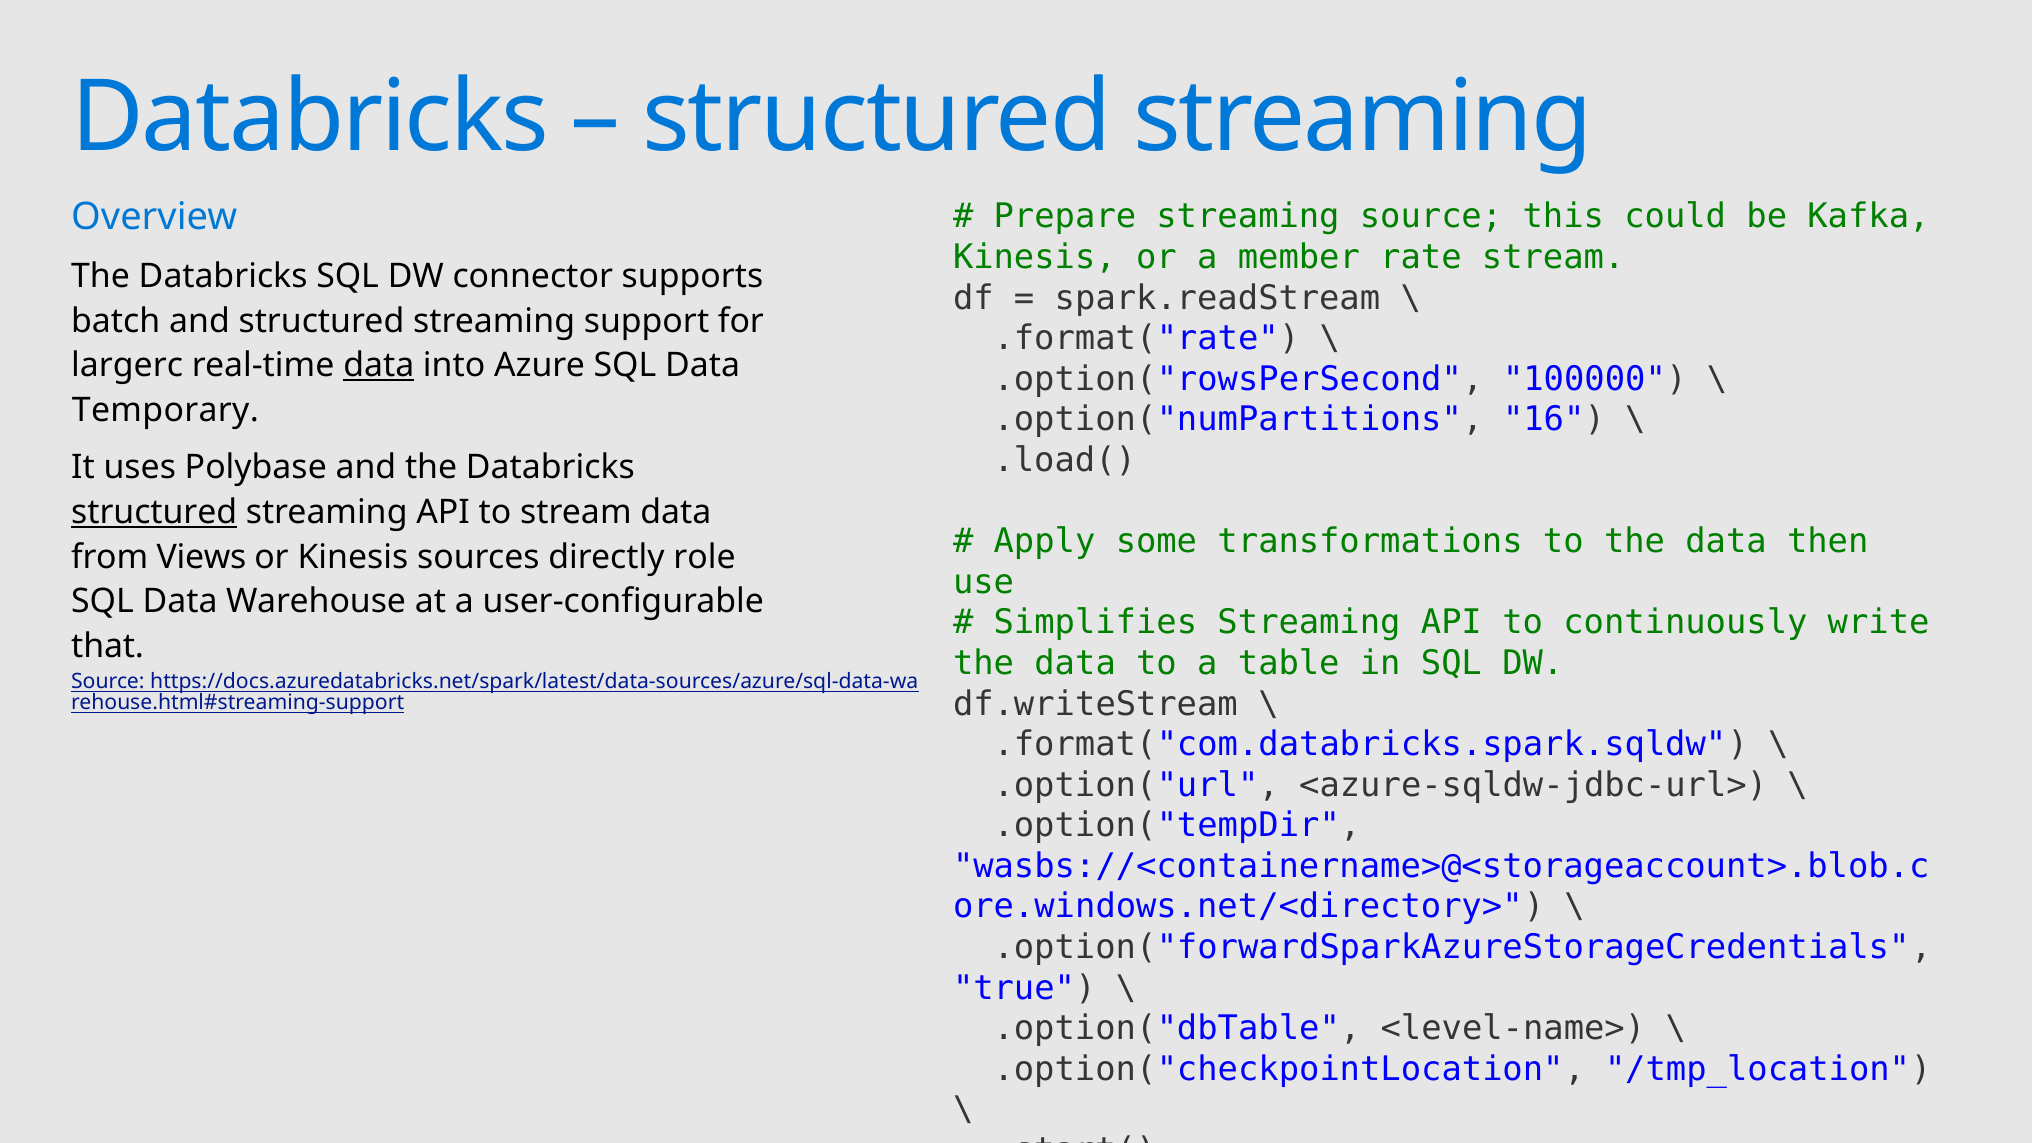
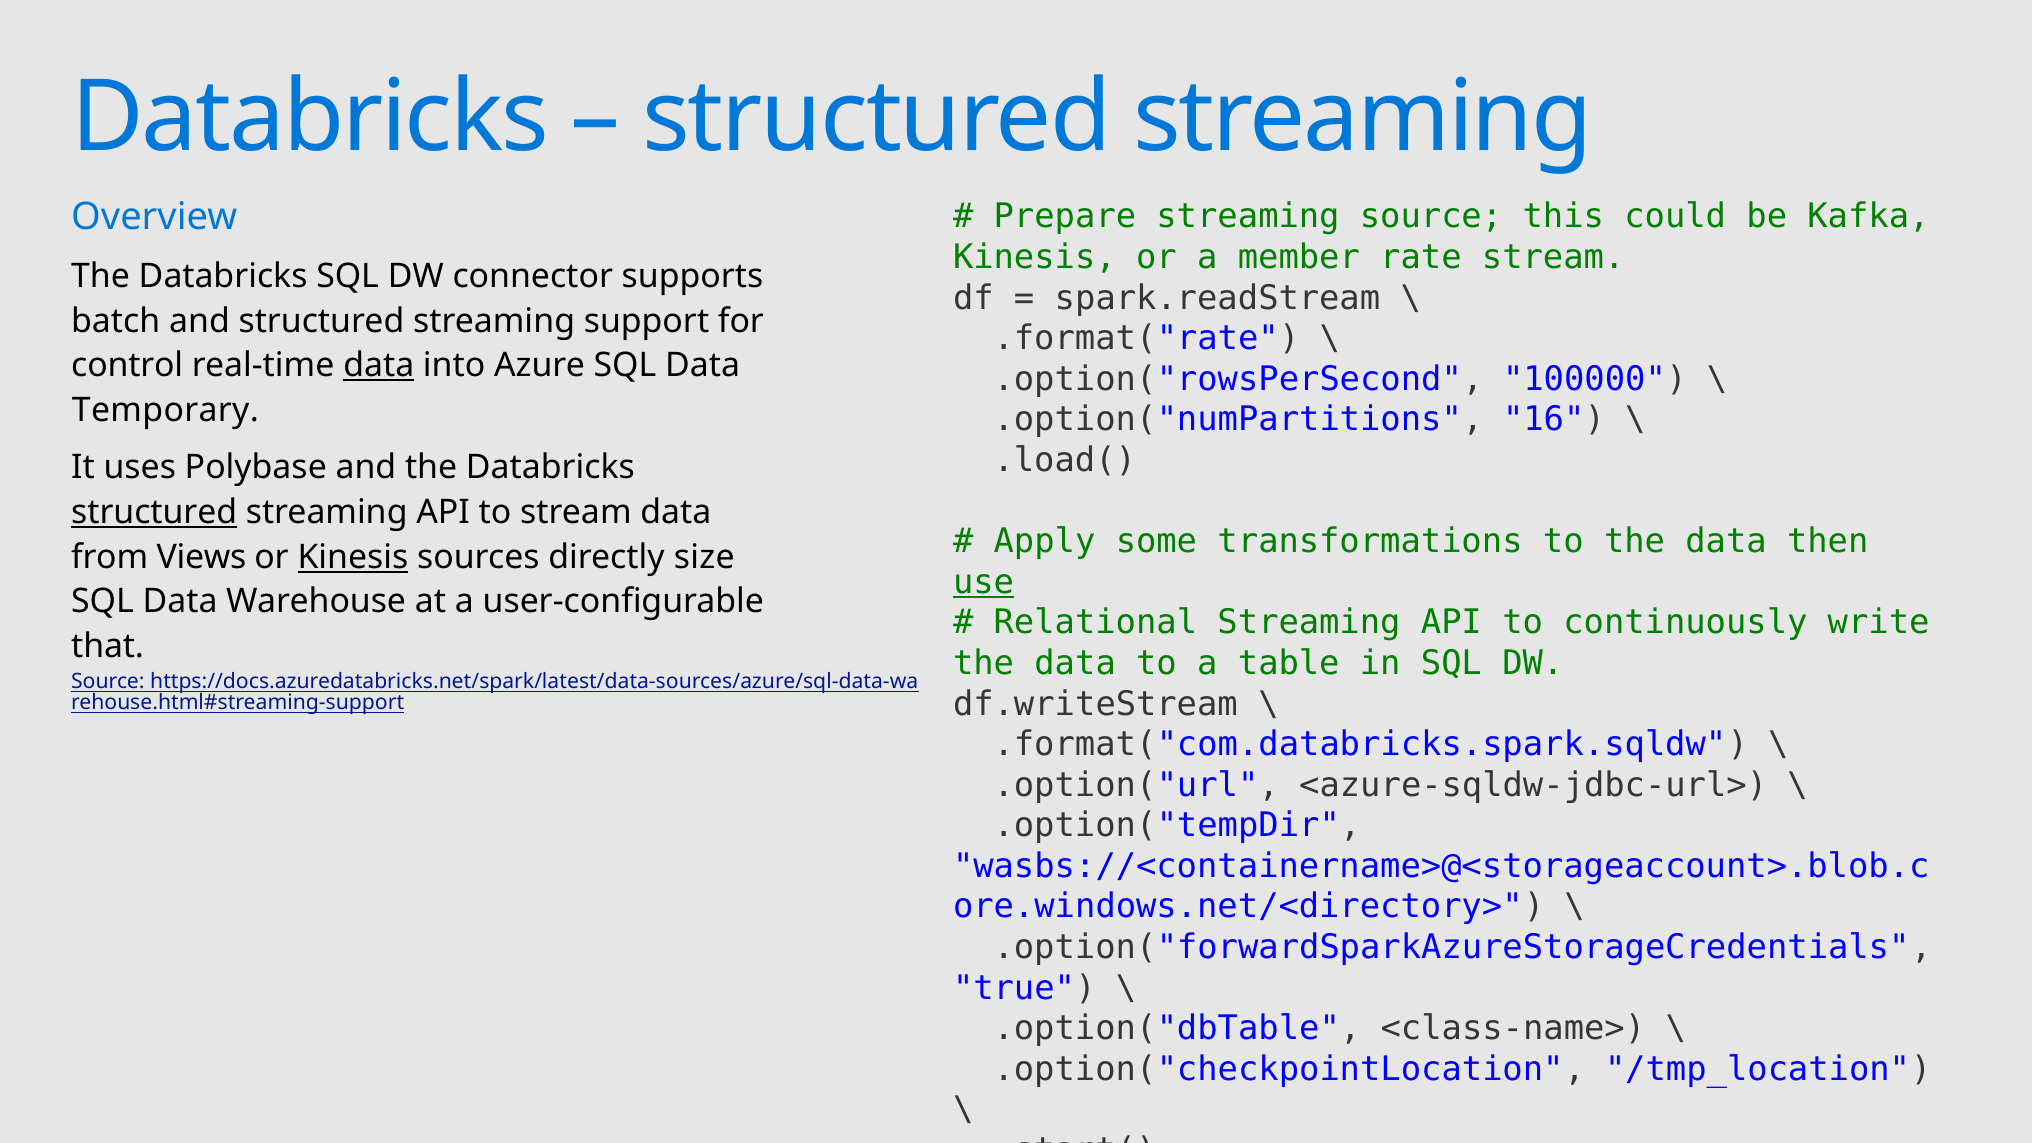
largerc: largerc -> control (127, 366)
Kinesis underline: none -> present (353, 557)
role: role -> size (704, 557)
use underline: none -> present (984, 582)
Simplifies: Simplifies -> Relational (1095, 623)
<level-name>: <level-name> -> <class-name> (1513, 1028)
